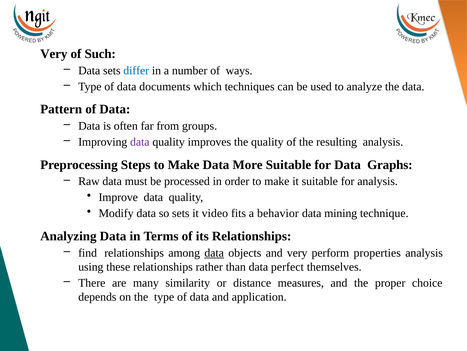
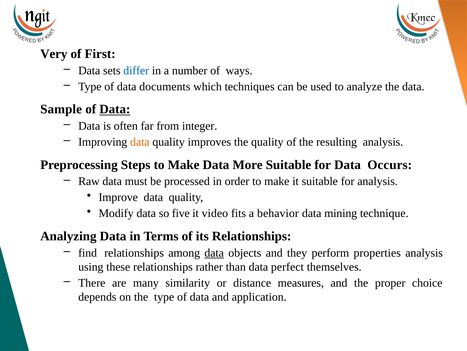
Such: Such -> First (100, 54)
Pattern: Pattern -> Sample (61, 109)
Data underline: none -> present (115, 109)
groups: groups -> integer (200, 126)
data colour: purple -> orange (140, 142)
Graphs: Graphs -> Occurs (390, 164)
so sets: sets -> five (181, 213)
and very: very -> they (297, 252)
